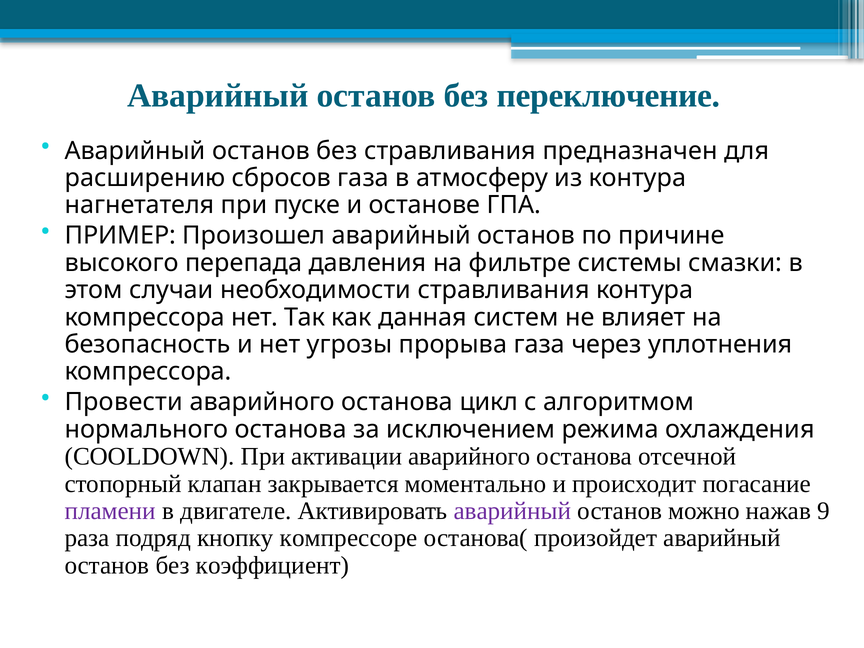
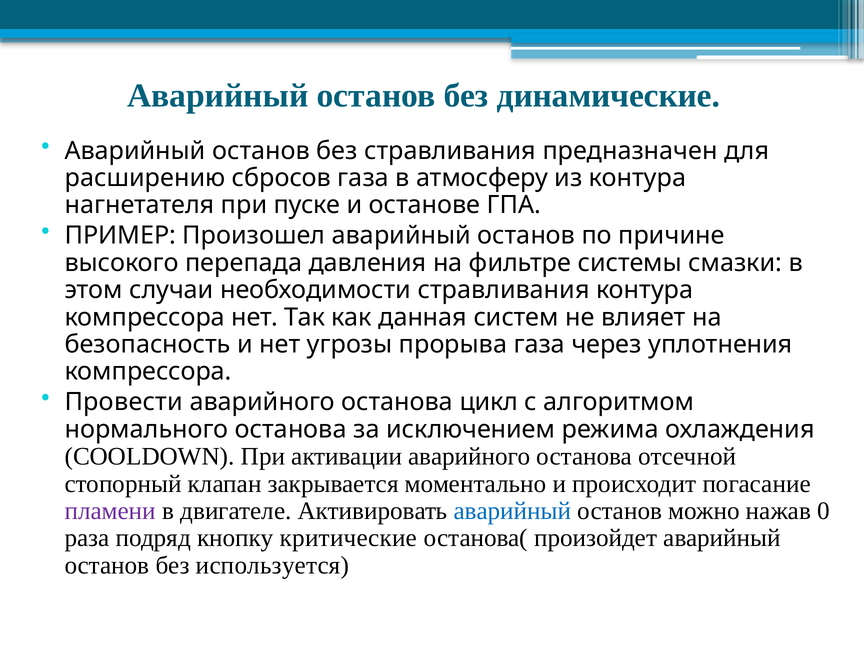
переключение: переключение -> динамические (608, 96)
аварийный colour: purple -> blue (512, 511)
9: 9 -> 0 (824, 511)
компрессоре: компрессоре -> критические (349, 538)
коэффициент: коэффициент -> используется (272, 565)
